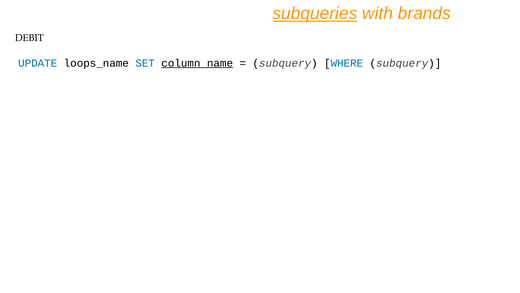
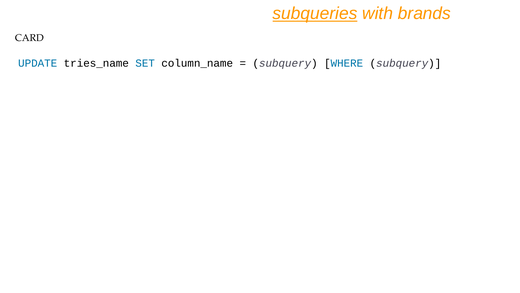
DEBIT: DEBIT -> CARD (29, 38)
loops_name: loops_name -> tries_name (96, 63)
column_name underline: present -> none (197, 63)
